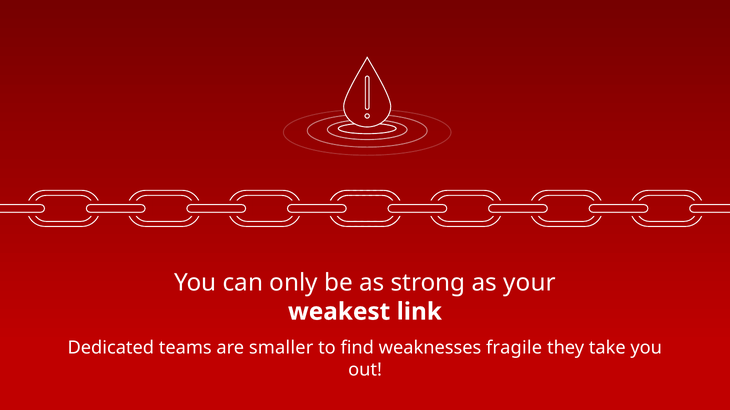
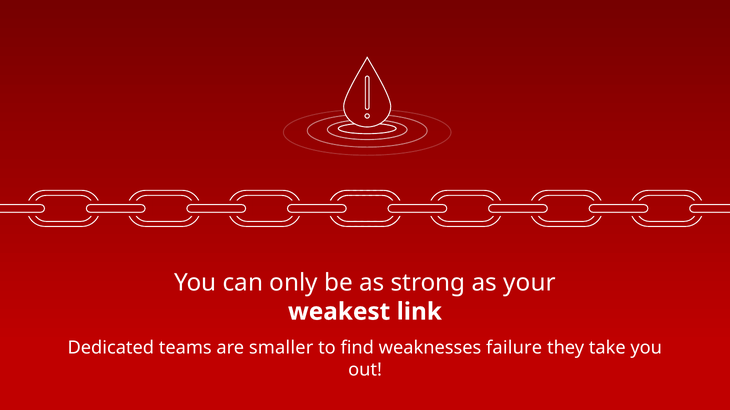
fragile: fragile -> failure (514, 348)
